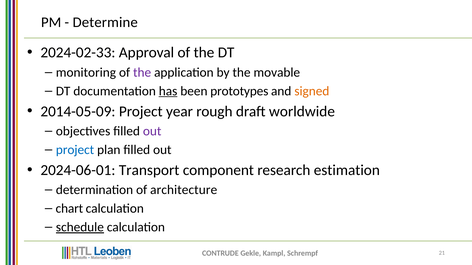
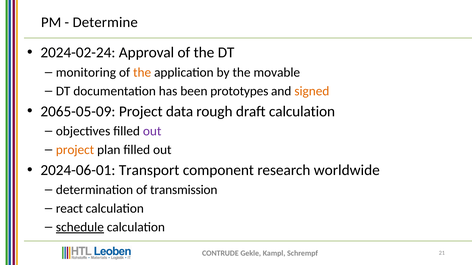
2024-02-33: 2024-02-33 -> 2024-02-24 (78, 53)
the colour: purple -> orange (142, 72)
has underline: present -> none (168, 91)
2014-05-09: 2014-05-09 -> 2065-05-09 (78, 112)
year: year -> data (180, 112)
draft worldwide: worldwide -> calculation (302, 112)
project colour: blue -> orange (75, 150)
estimation: estimation -> worldwide (347, 170)
architecture: architecture -> transmission (184, 190)
chart: chart -> react (69, 209)
